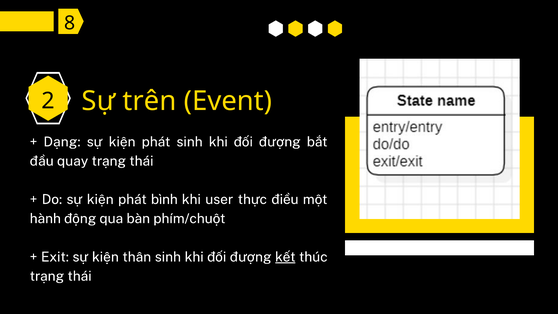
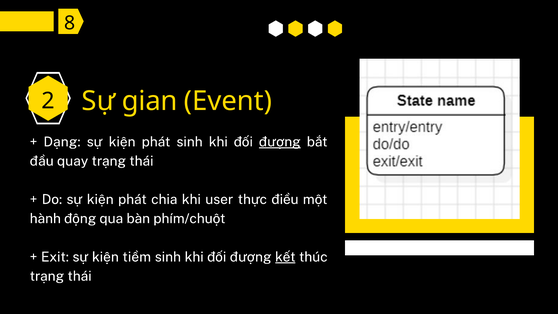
trên: trên -> gian (150, 101)
đượng underline: none -> present (280, 142)
bình: bình -> chia (164, 199)
thân: thân -> tiềm (137, 257)
